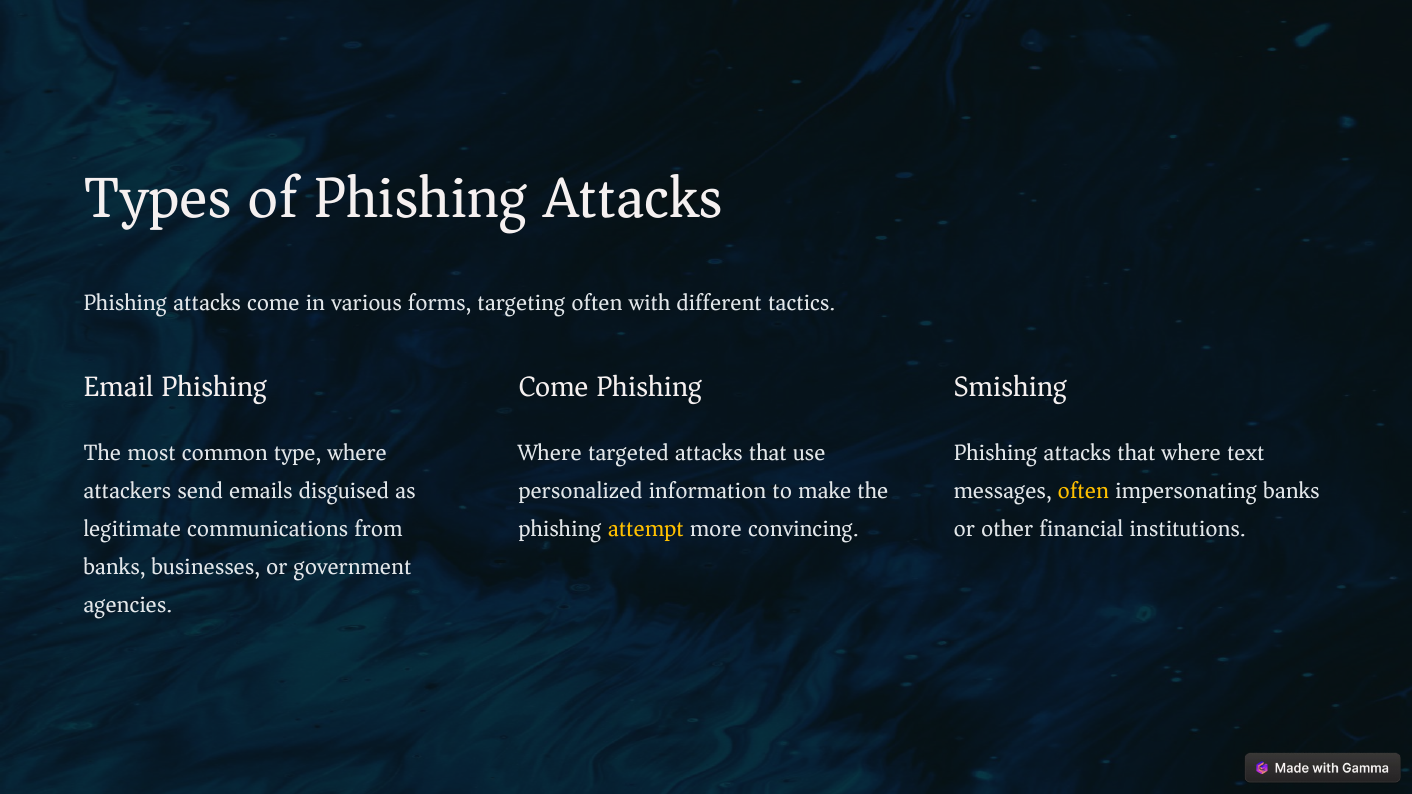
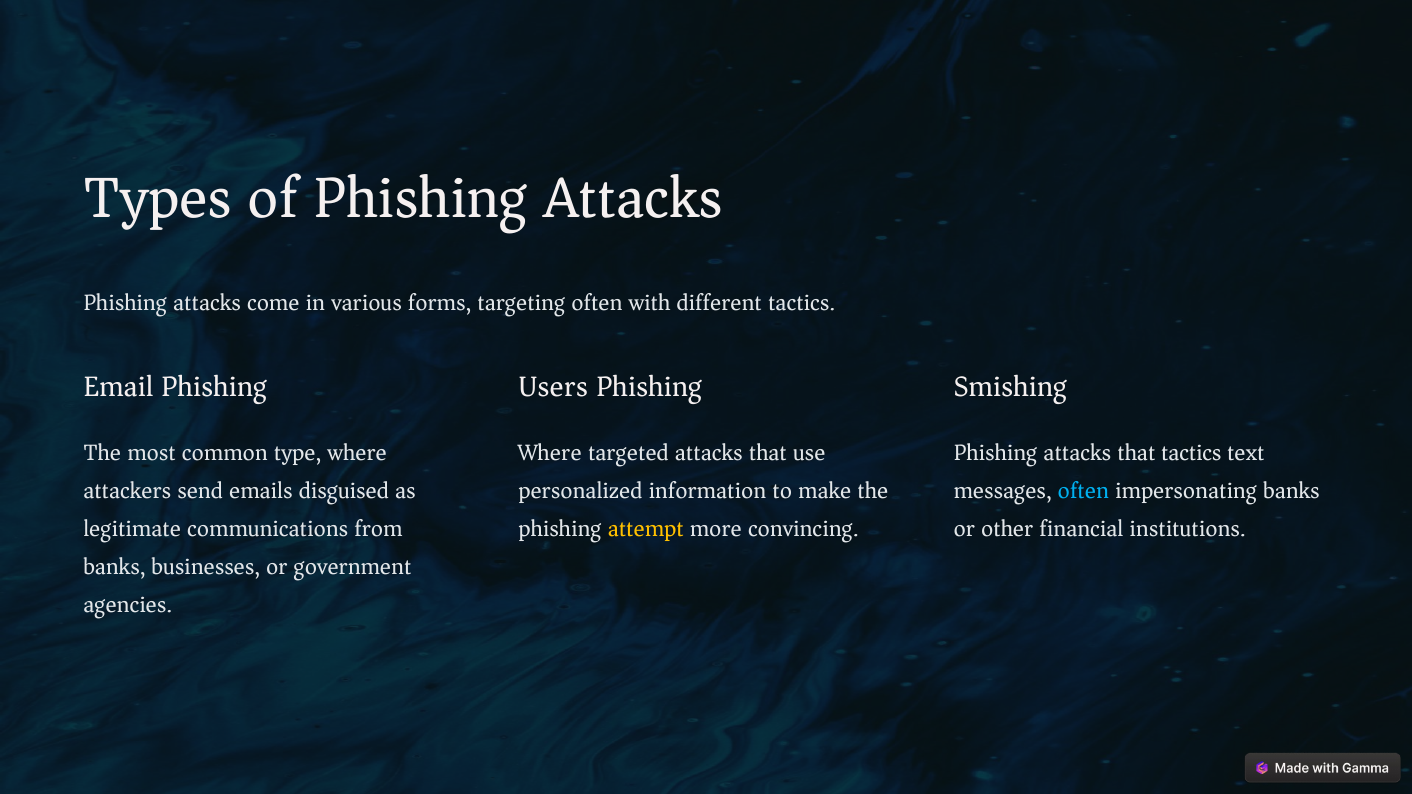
Come: Come -> Users (553, 387)
that where: where -> tactics (1191, 453)
often colour: yellow -> light blue (1083, 491)
